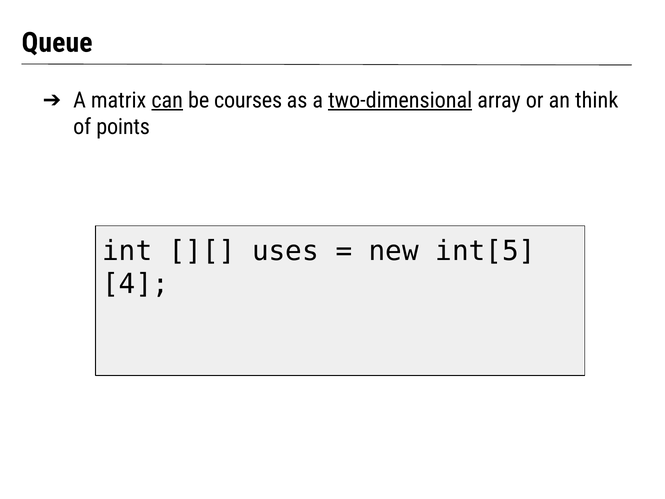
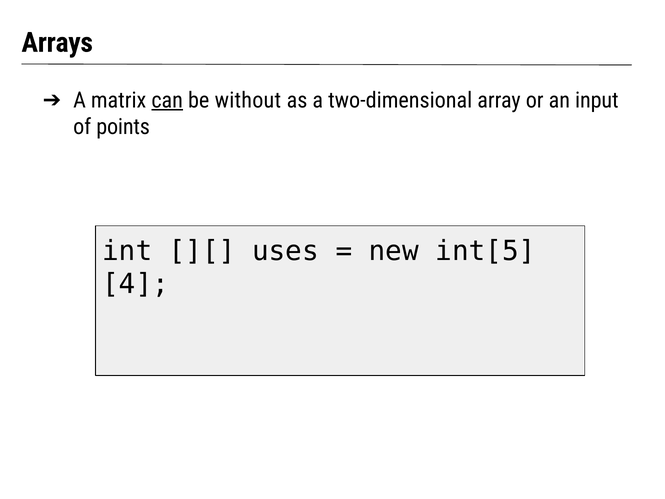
Queue: Queue -> Arrays (57, 43)
courses: courses -> without (248, 100)
two-dimensional underline: present -> none (400, 100)
think: think -> input (597, 100)
